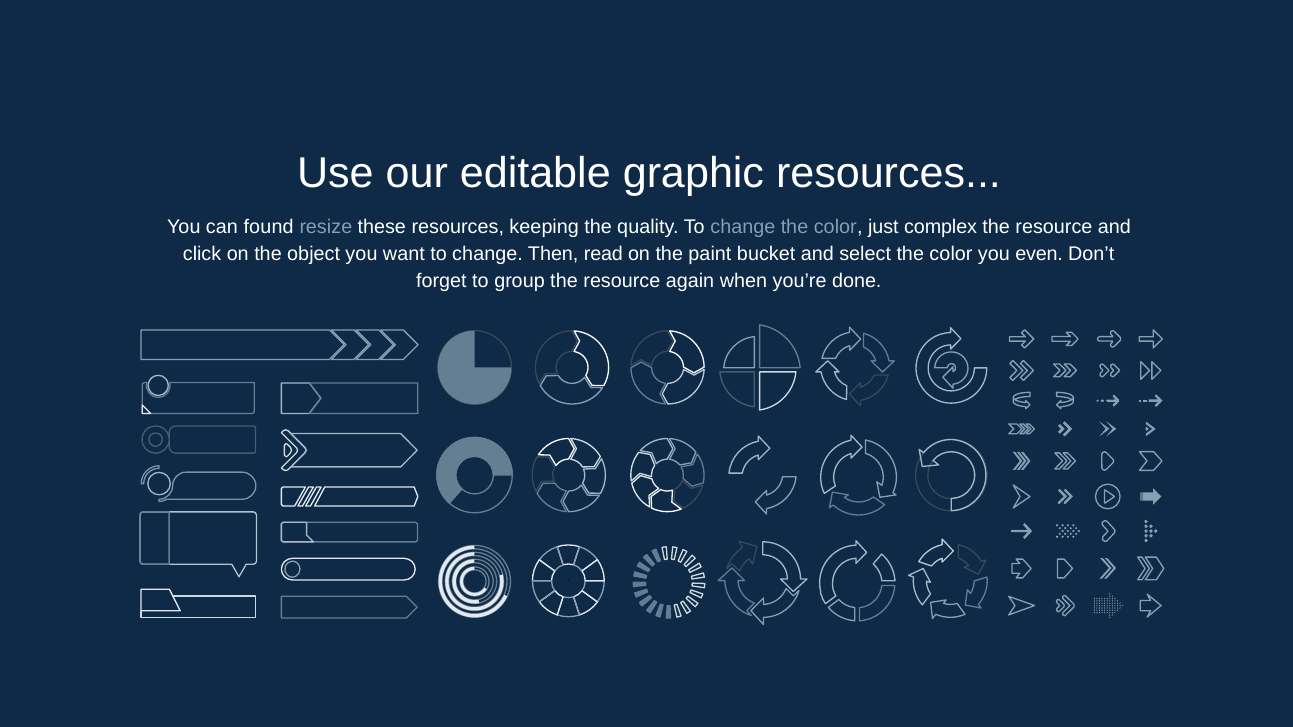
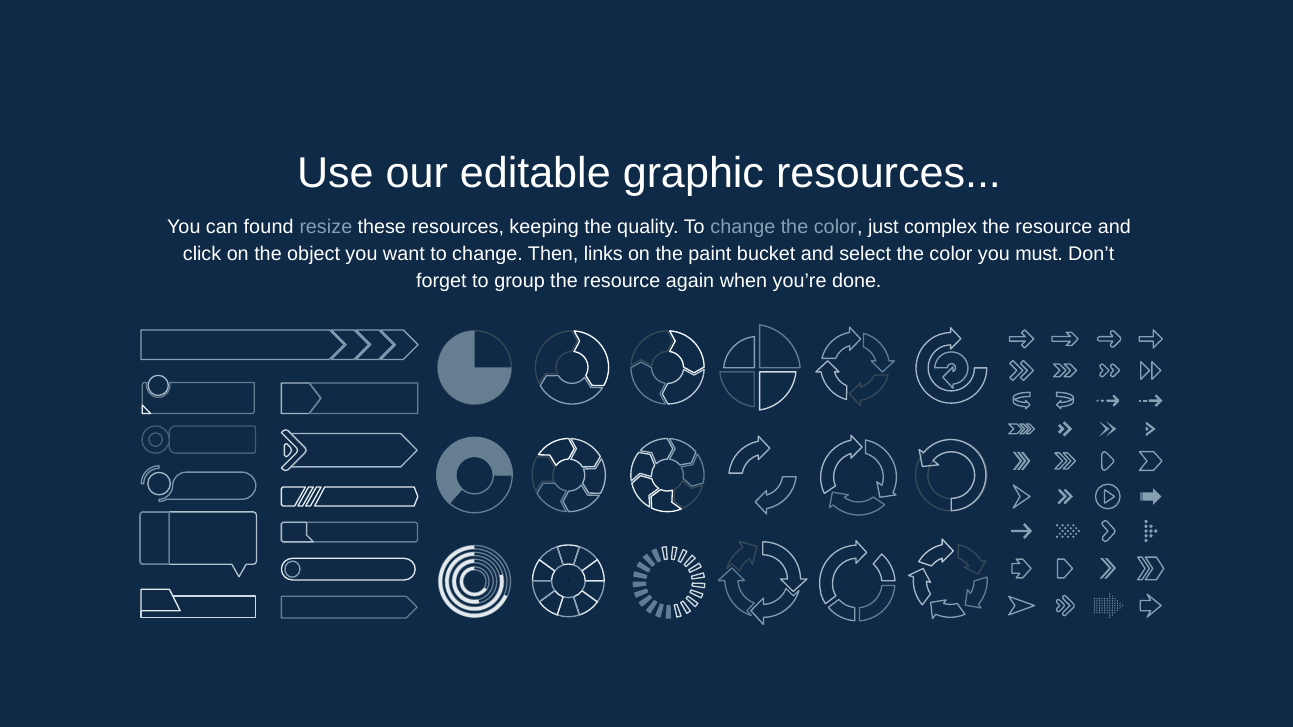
read: read -> links (603, 254)
even: even -> must (1039, 254)
